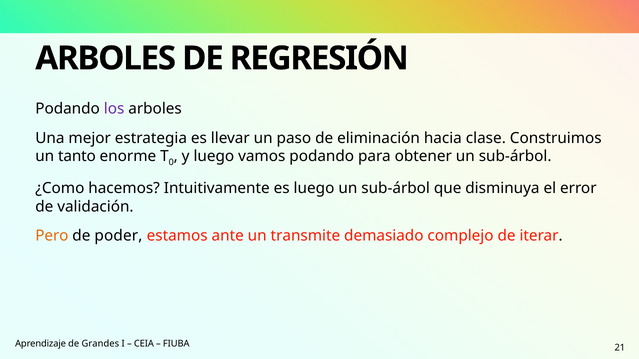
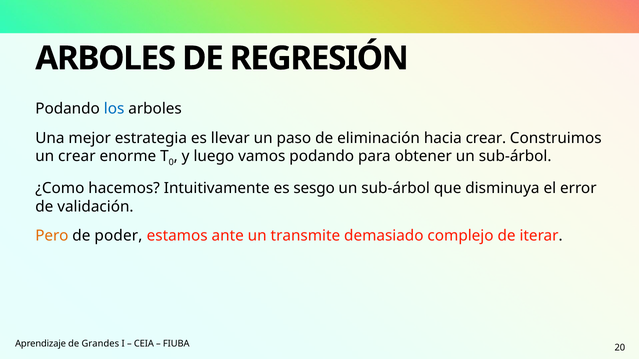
los colour: purple -> blue (114, 109)
hacia clase: clase -> crear (486, 138)
un tanto: tanto -> crear (77, 157)
es luego: luego -> sesgo (314, 188)
21: 21 -> 20 (620, 348)
